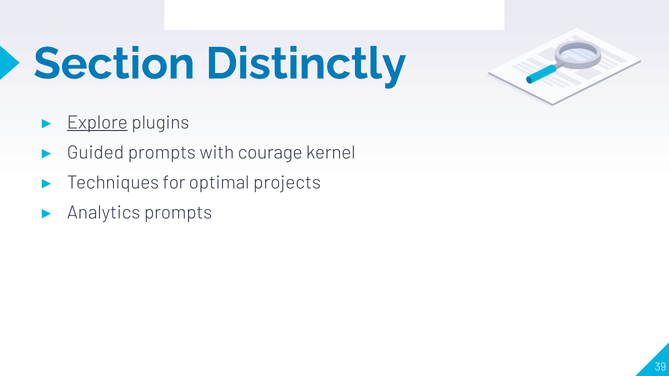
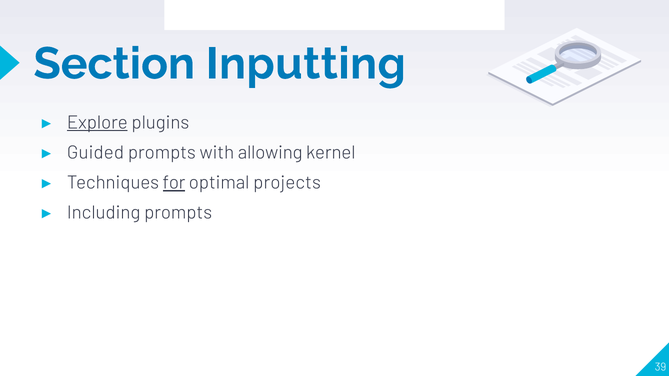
Distinctly: Distinctly -> Inputting (306, 64)
courage: courage -> allowing (270, 153)
for underline: none -> present (174, 183)
Analytics: Analytics -> Including (104, 213)
